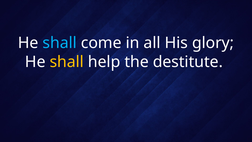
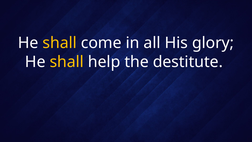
shall colour: light blue -> yellow (60, 43)
